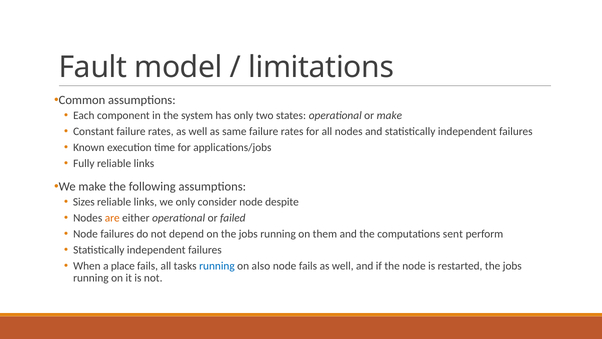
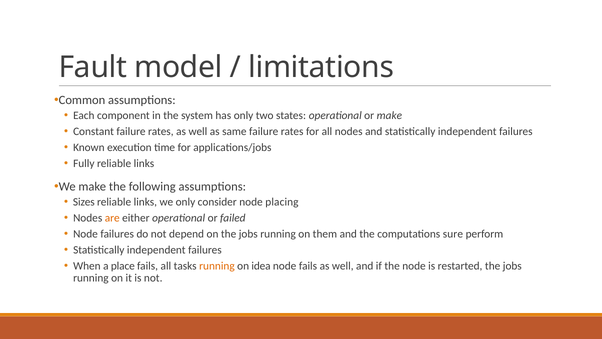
despite: despite -> placing (282, 202)
sent: sent -> sure (453, 234)
running colour: blue -> orange (217, 266)
also: also -> idea (261, 266)
